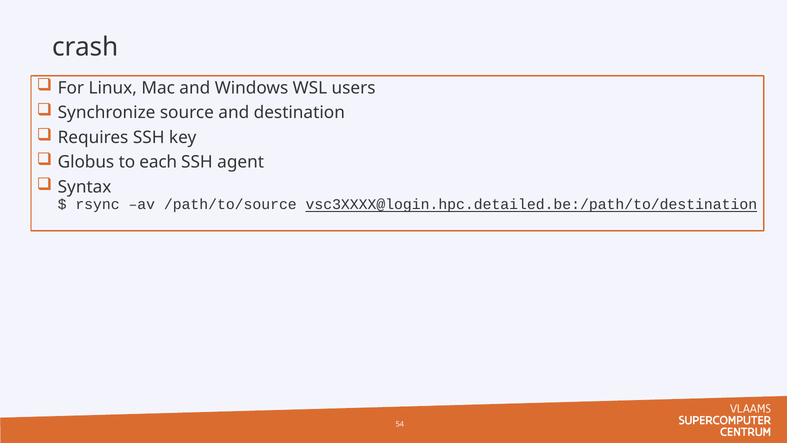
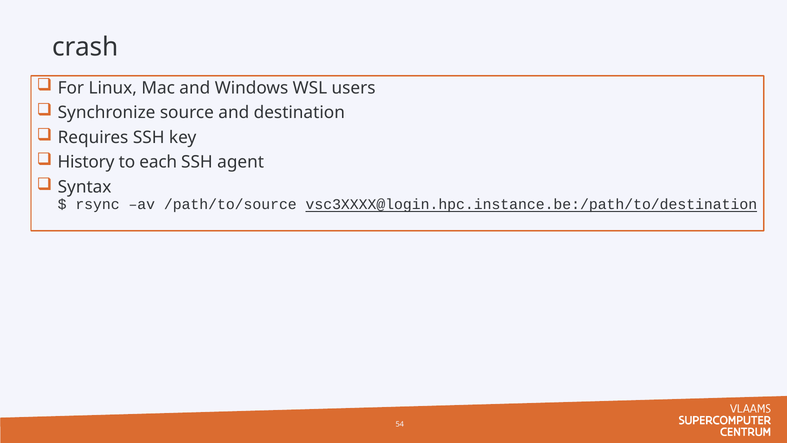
Globus: Globus -> History (86, 162)
vsc3XXXX@login.hpc.detailed.be:/path/to/destination: vsc3XXXX@login.hpc.detailed.be:/path/to/destination -> vsc3XXXX@login.hpc.instance.be:/path/to/destination (531, 204)
